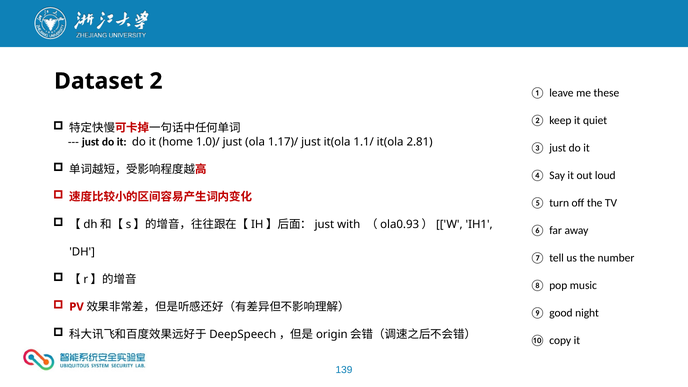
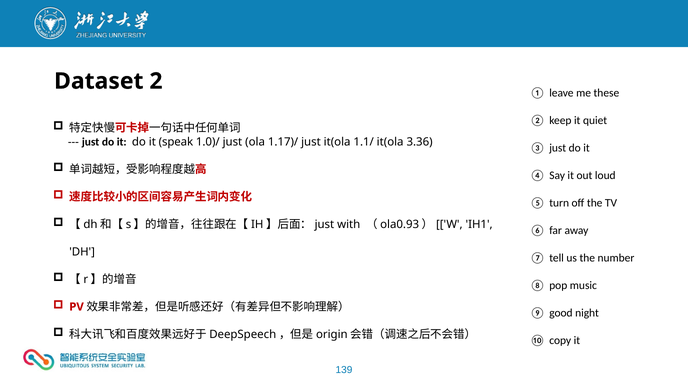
home: home -> speak (176, 142)
2.81: 2.81 -> 3.36 (420, 142)
